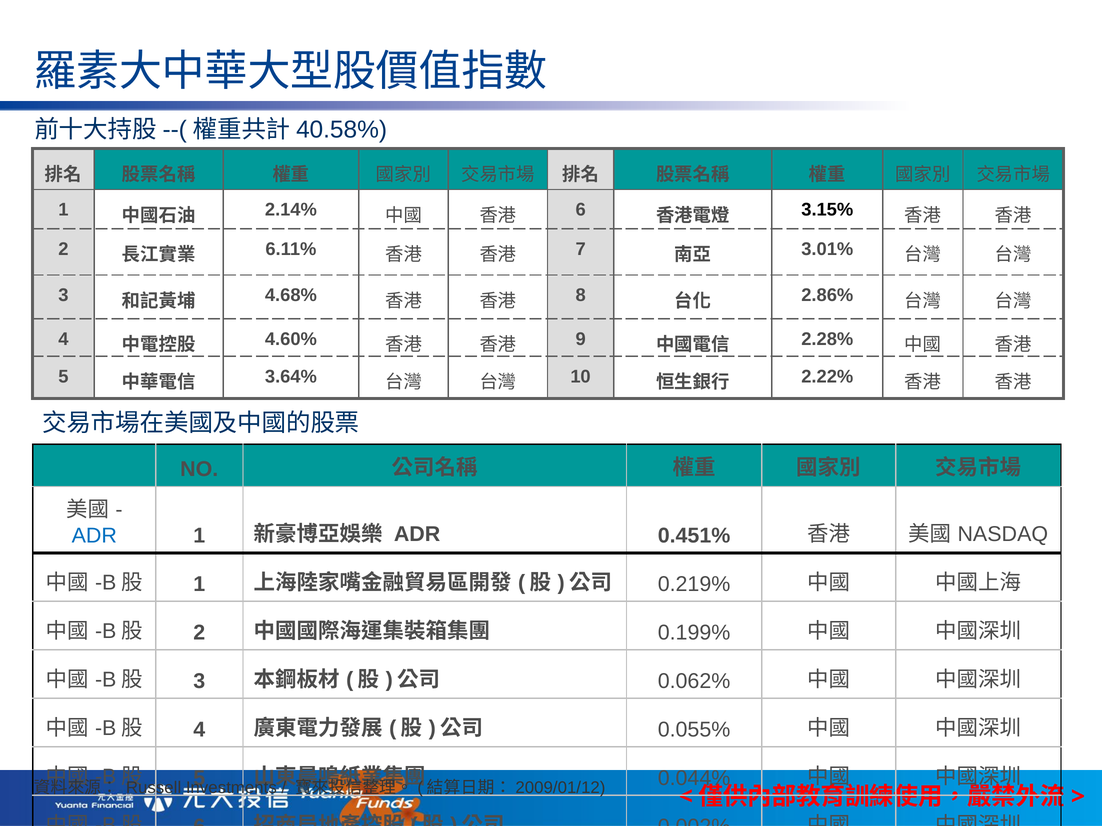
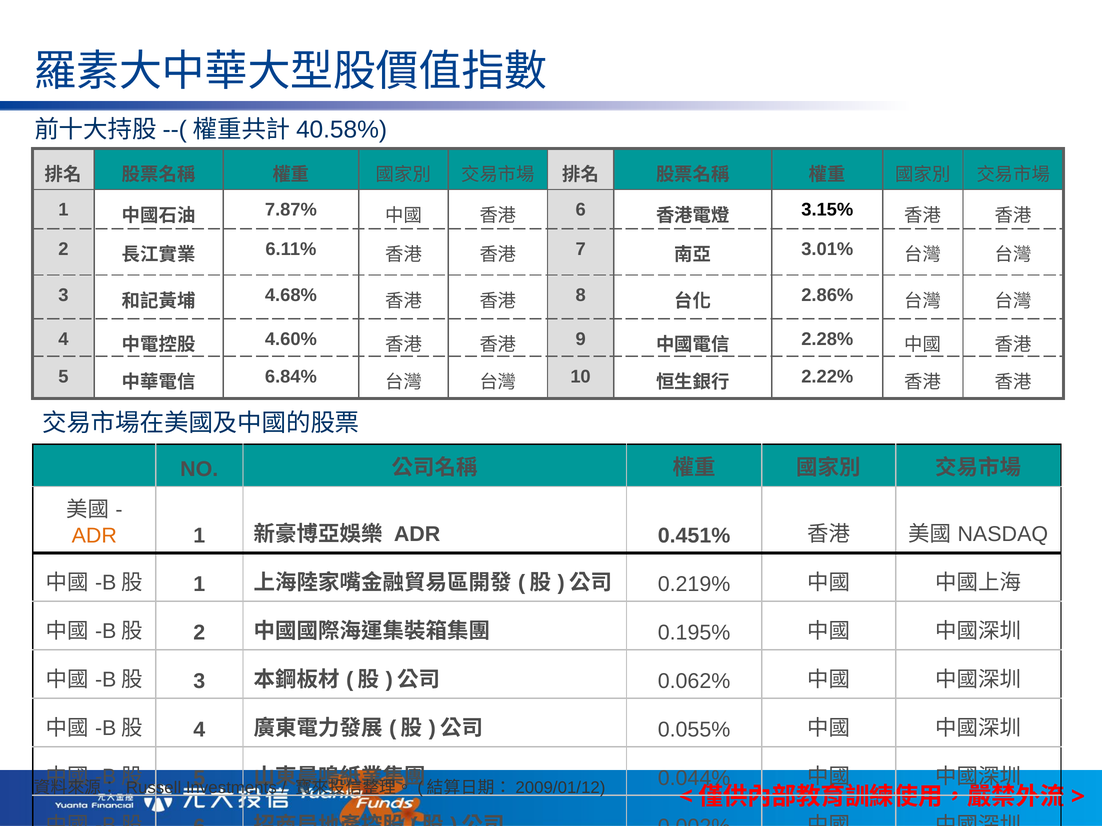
2.14%: 2.14% -> 7.87% (291, 210)
3.64%: 3.64% -> 6.84% (291, 377)
ADR colour: blue -> orange (94, 536)
0.199%: 0.199% -> 0.195% (694, 633)
